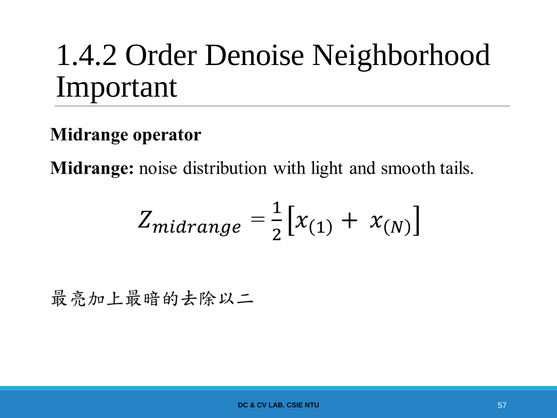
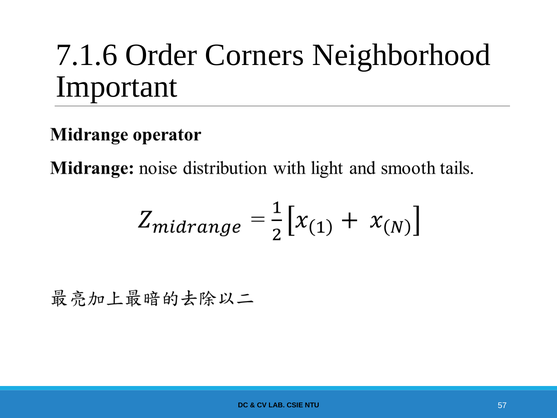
1.4.2: 1.4.2 -> 7.1.6 (87, 55)
Denoise: Denoise -> Corners (255, 55)
